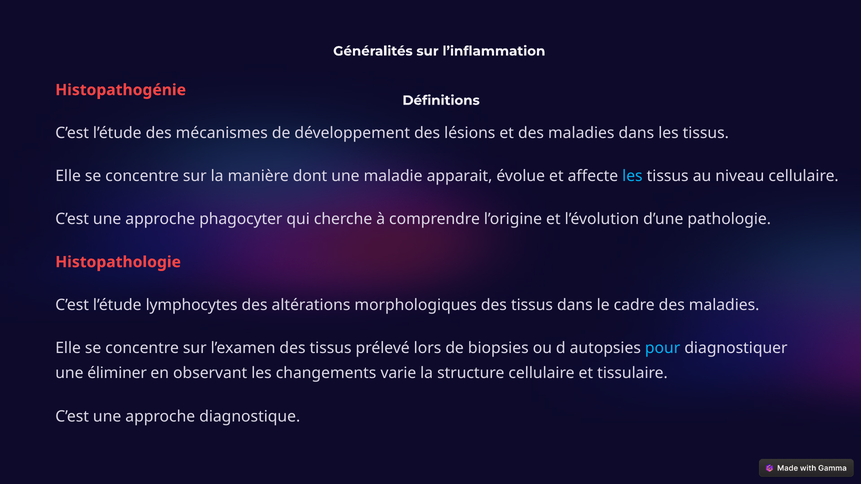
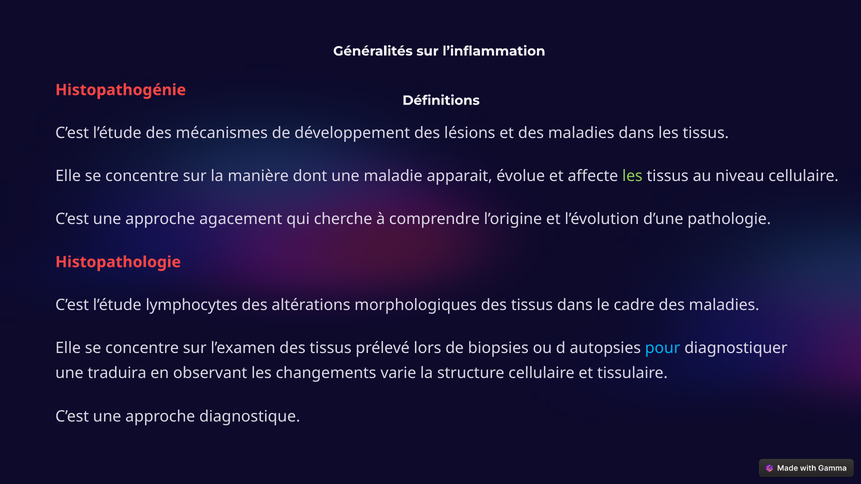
les colour: light blue -> light green (632, 176)
phagocyter: phagocyter -> agacement (241, 219)
éliminer: éliminer -> traduira (117, 373)
